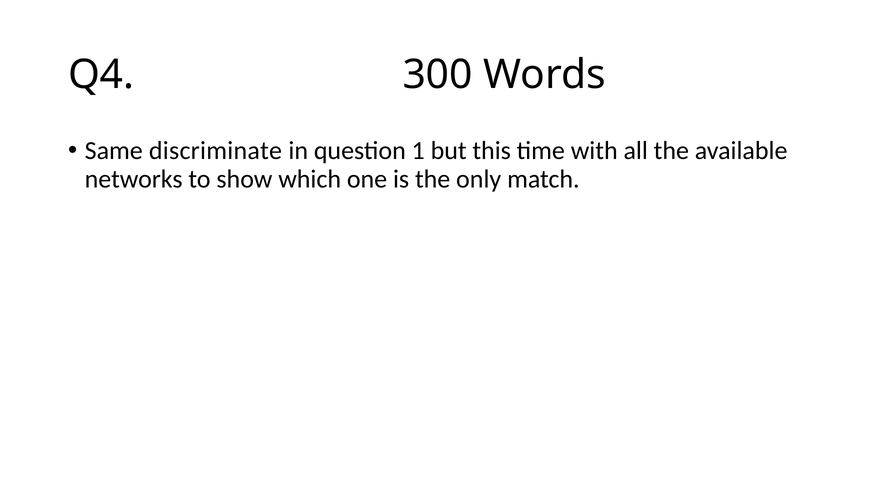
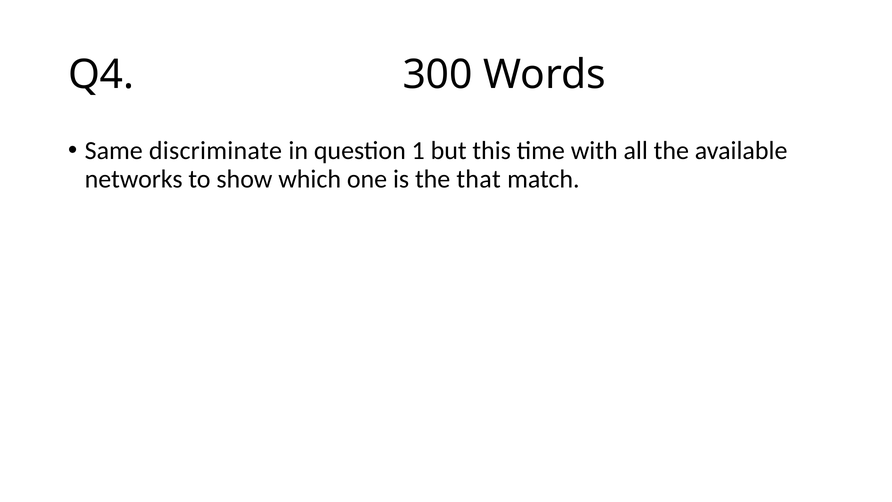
only: only -> that (479, 179)
